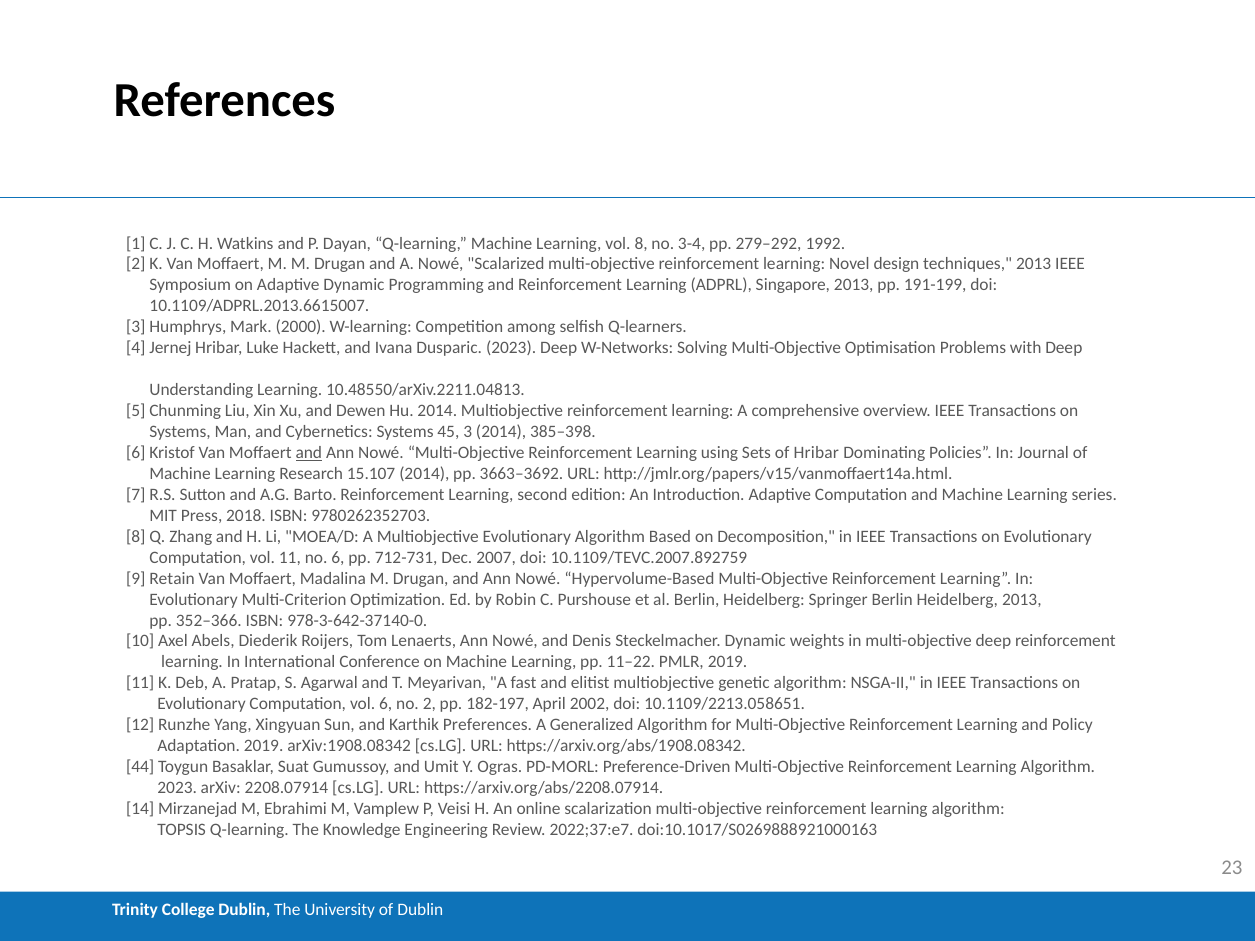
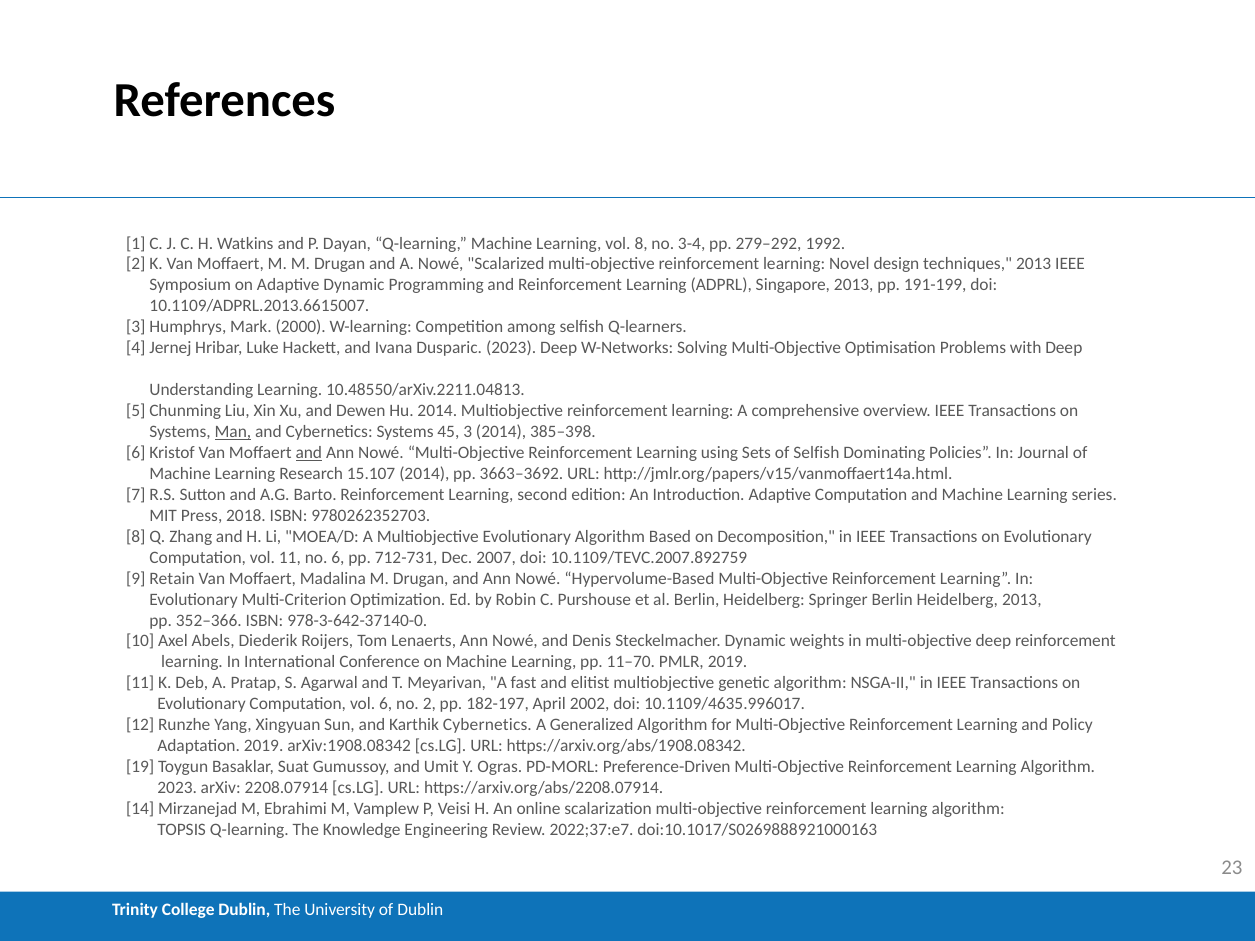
Man underline: none -> present (233, 432)
of Hribar: Hribar -> Selfish (816, 453)
11–22: 11–22 -> 11–70 (631, 662)
10.1109/2213.058651: 10.1109/2213.058651 -> 10.1109/4635.996017 (725, 704)
Karthik Preferences: Preferences -> Cybernetics (487, 725)
44: 44 -> 19 (140, 767)
